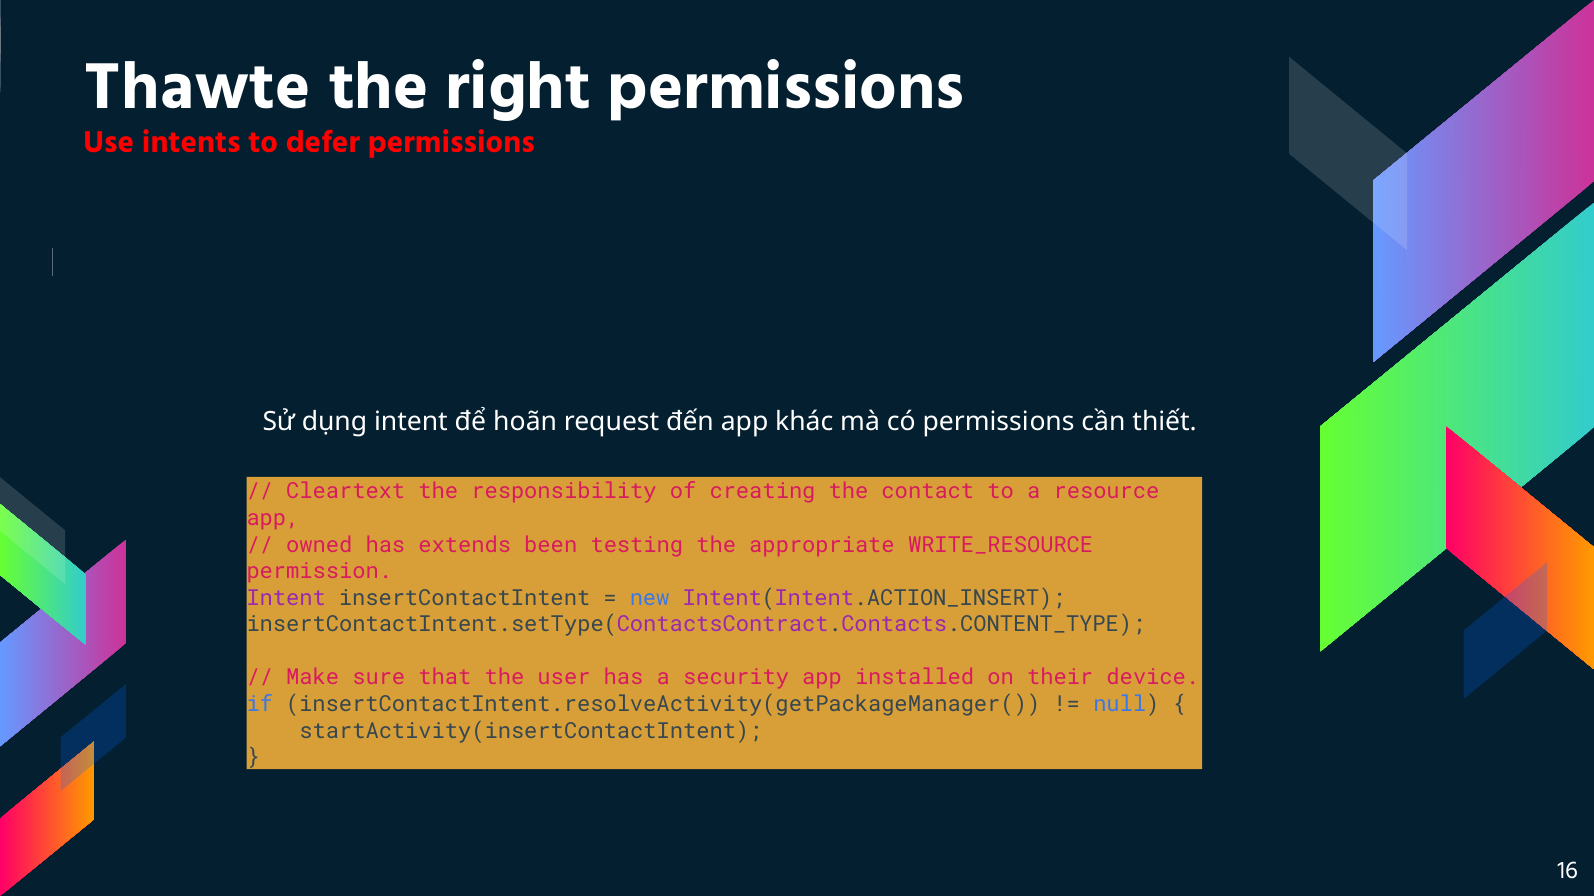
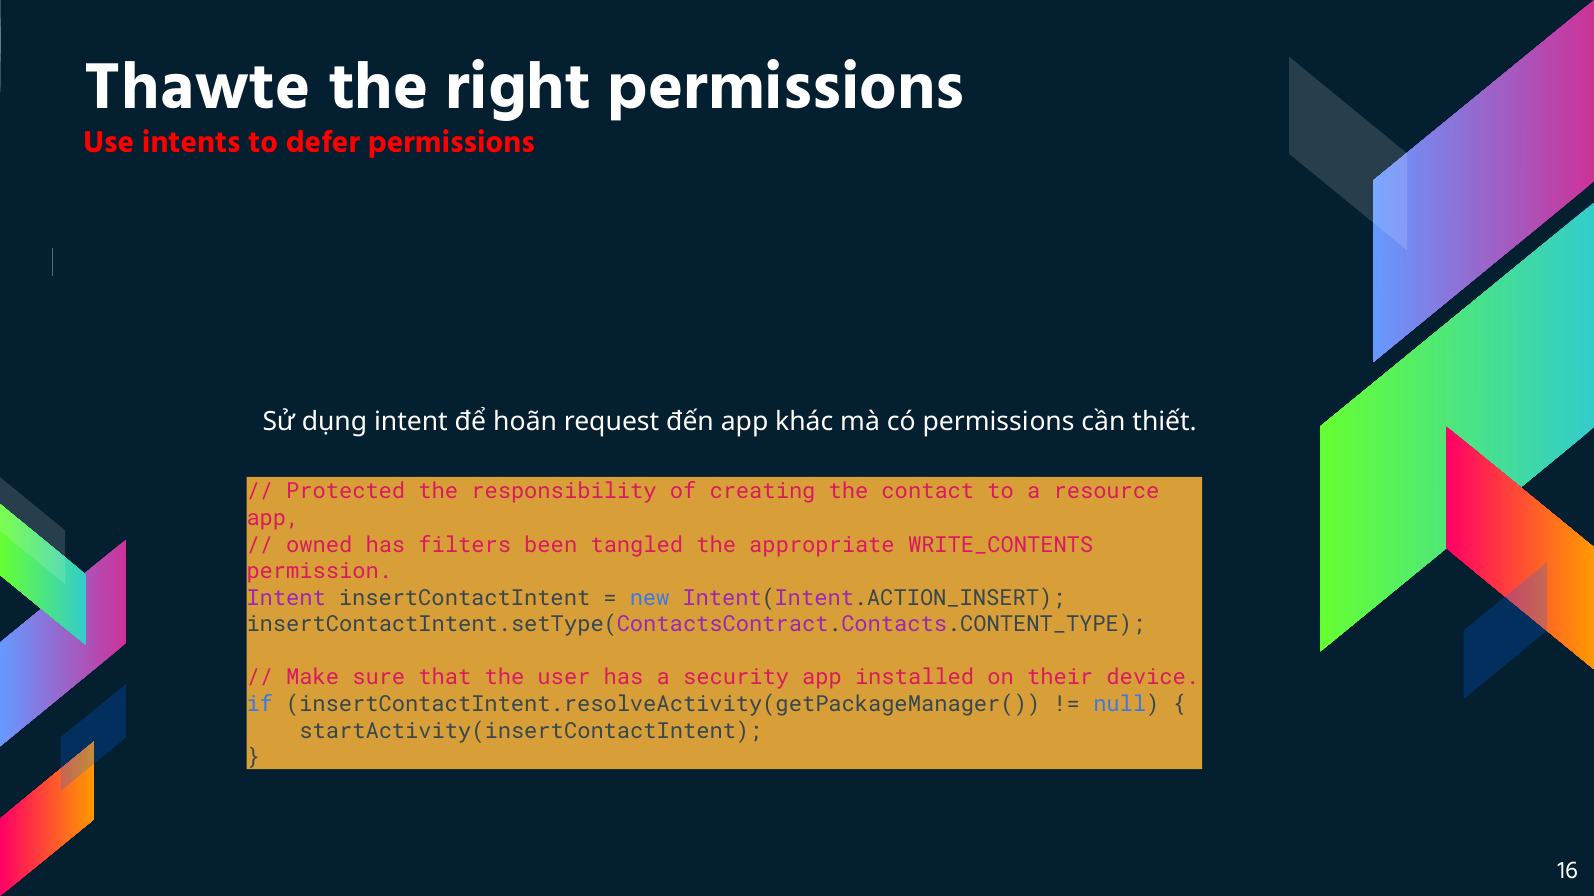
Cleartext: Cleartext -> Protected (346, 492)
extends: extends -> filters (465, 545)
testing: testing -> tangled (637, 545)
WRITE_RESOURCE: WRITE_RESOURCE -> WRITE_CONTENTS (1001, 545)
